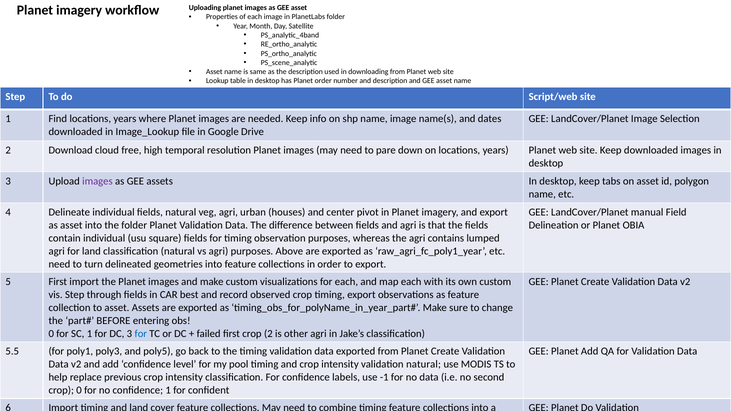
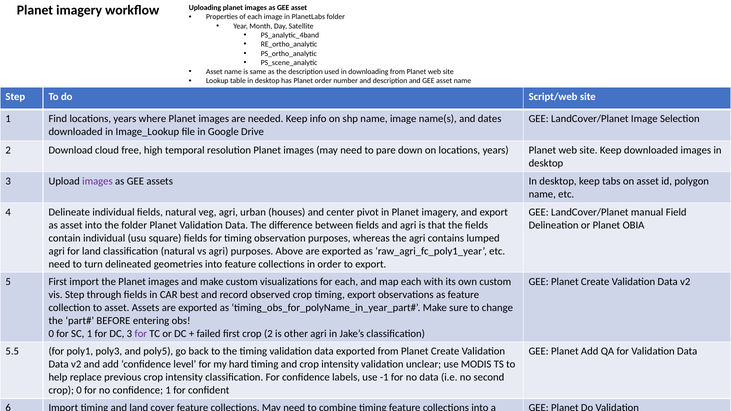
for colour: blue -> purple (141, 334)
pool: pool -> hard (239, 364)
validation natural: natural -> unclear (424, 364)
